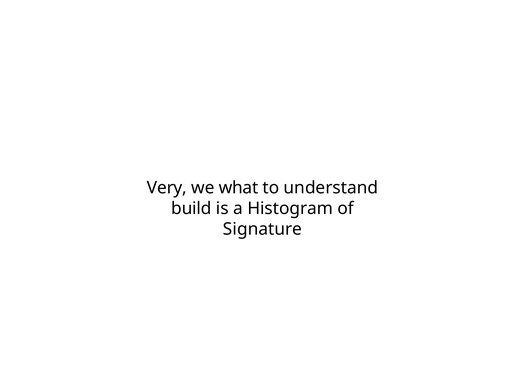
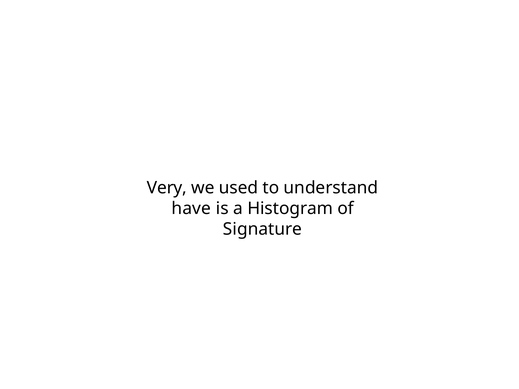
what: what -> used (239, 188)
build: build -> have (191, 209)
